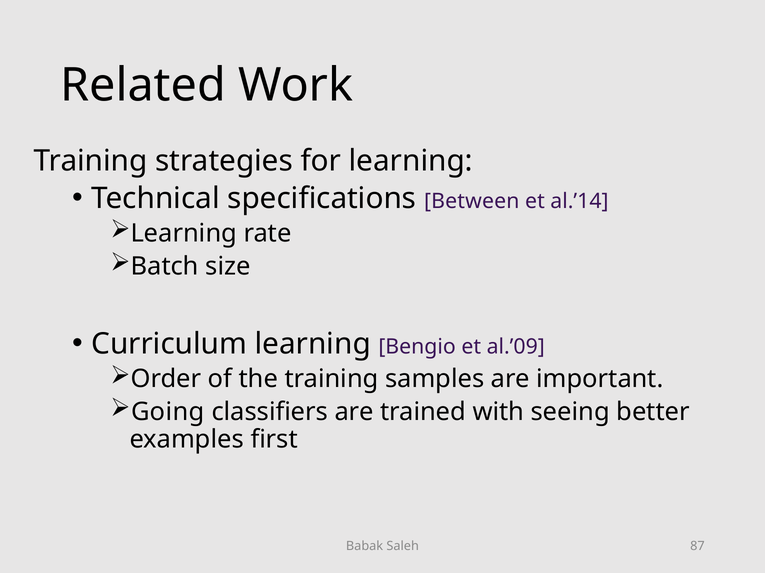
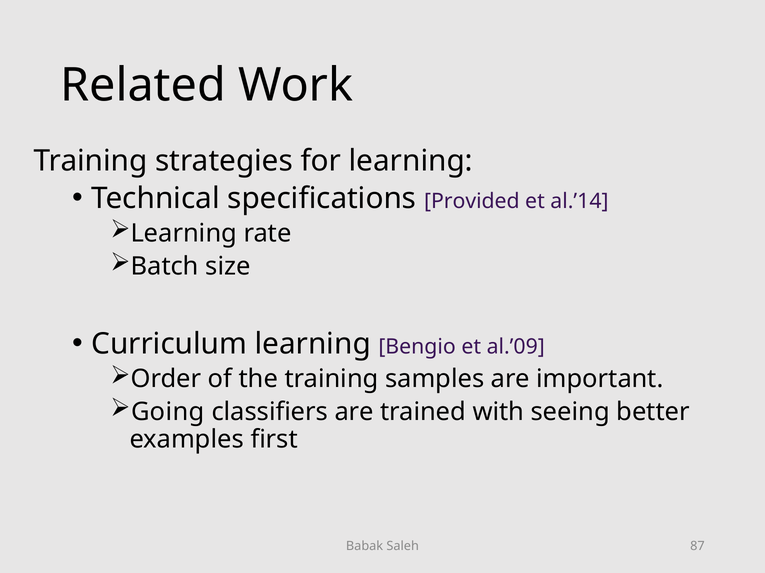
Between: Between -> Provided (472, 201)
